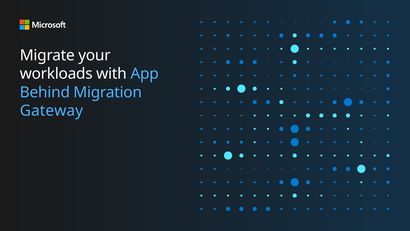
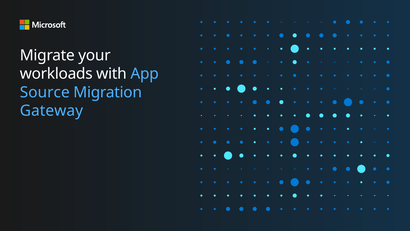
Behind: Behind -> Source (45, 92)
